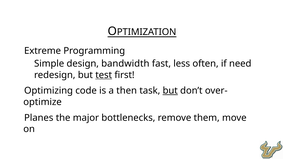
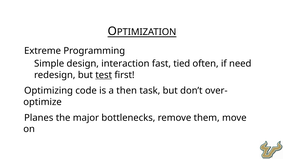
bandwidth: bandwidth -> interaction (125, 64)
less: less -> tied (182, 64)
but underline: present -> none (170, 91)
